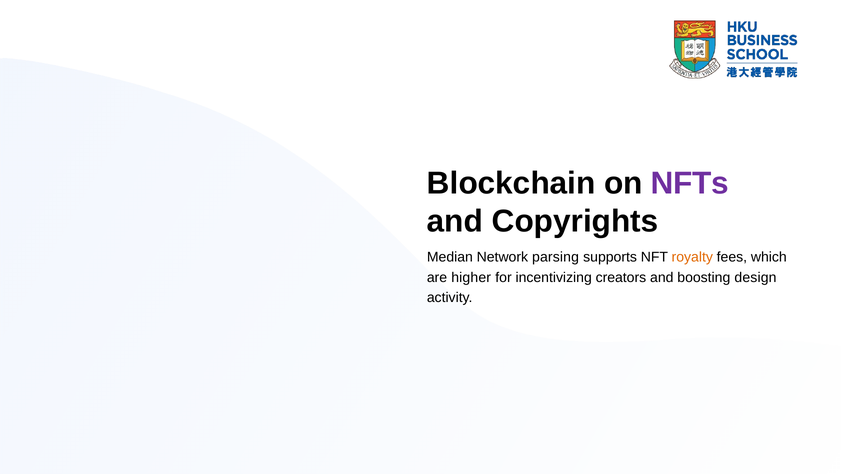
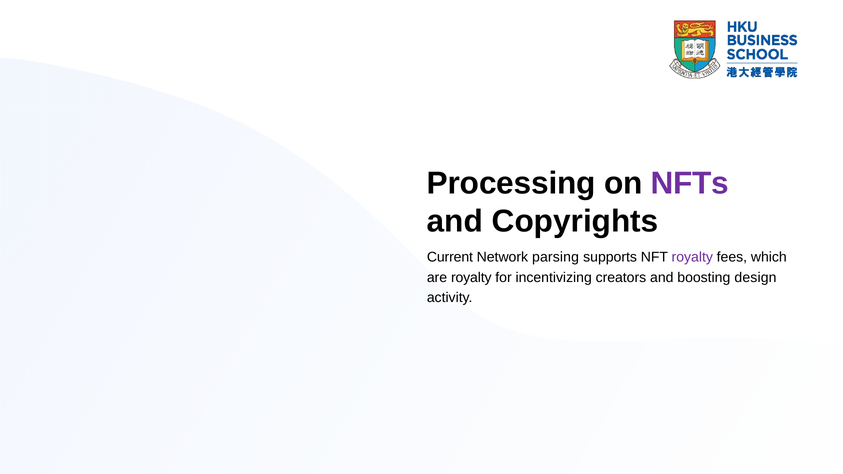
Blockchain: Blockchain -> Processing (511, 183)
Median: Median -> Current (450, 257)
royalty colour: orange -> purple (692, 257)
are higher: higher -> royalty (471, 278)
